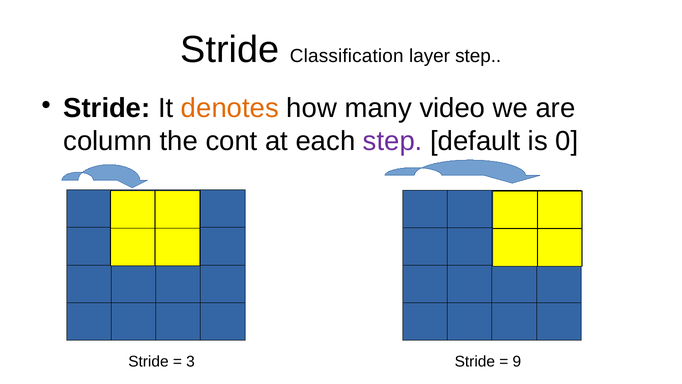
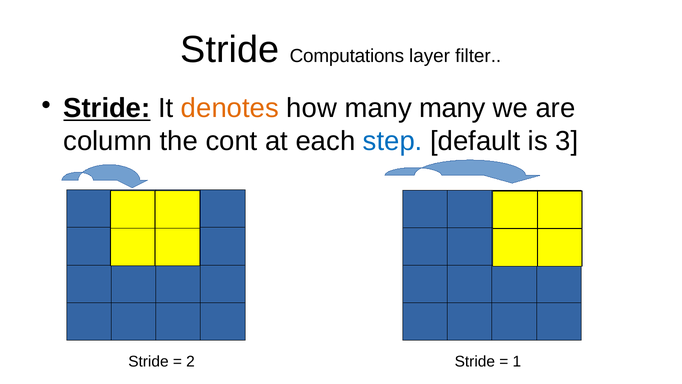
Classification: Classification -> Computations (347, 56)
layer step: step -> filter (478, 56)
Stride underline: none -> present (107, 108)
many video: video -> many (453, 108)
step colour: purple -> blue (393, 141)
0: 0 -> 3 (567, 141)
3: 3 -> 2 (190, 361)
9: 9 -> 1 (517, 361)
